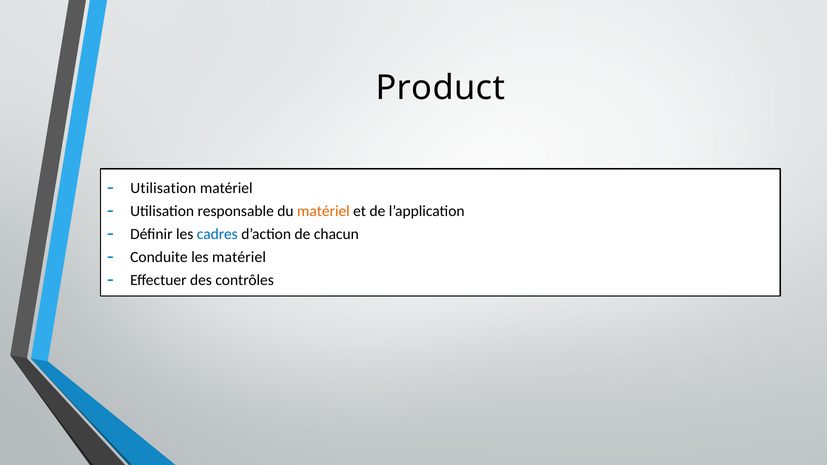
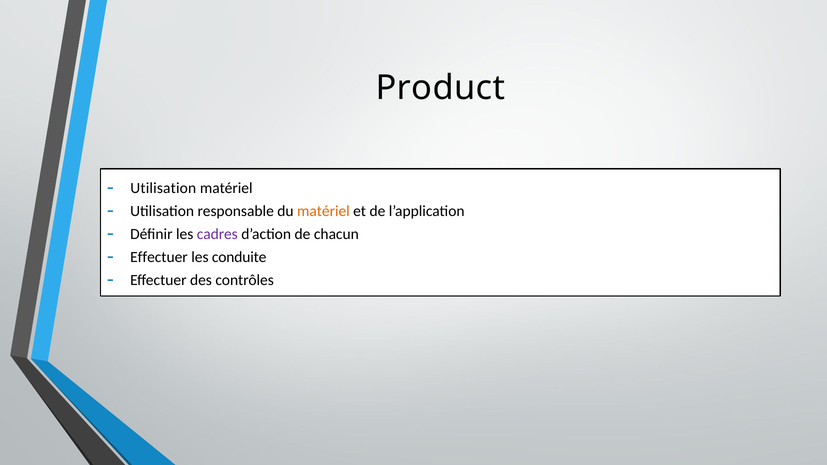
cadres colour: blue -> purple (217, 234)
Conduite: Conduite -> Effectuer (159, 257)
les matériel: matériel -> conduite (239, 257)
